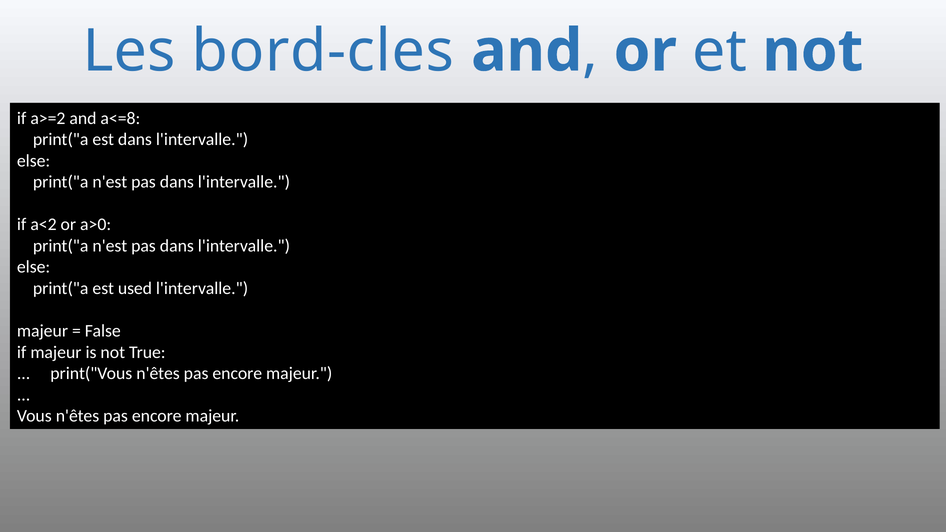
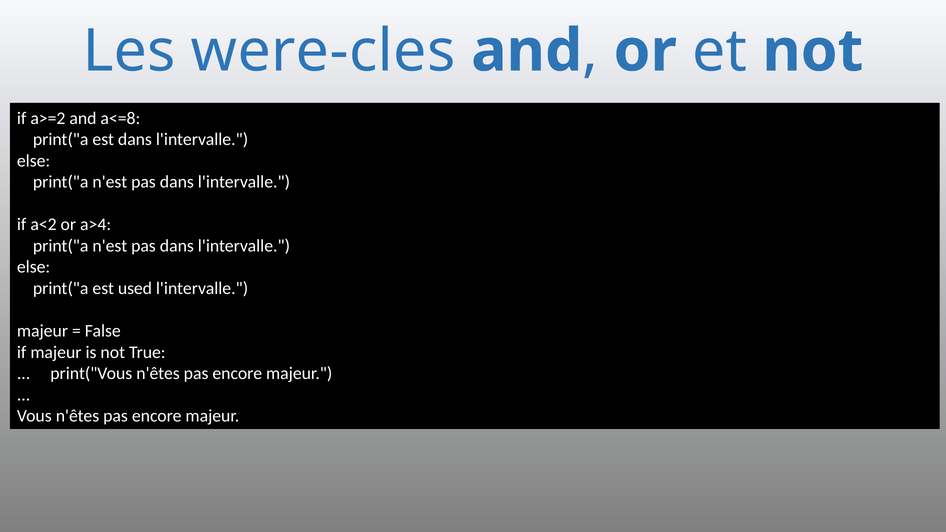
bord-cles: bord-cles -> were-cles (323, 51)
a>0: a>0 -> a>4 (96, 225)
